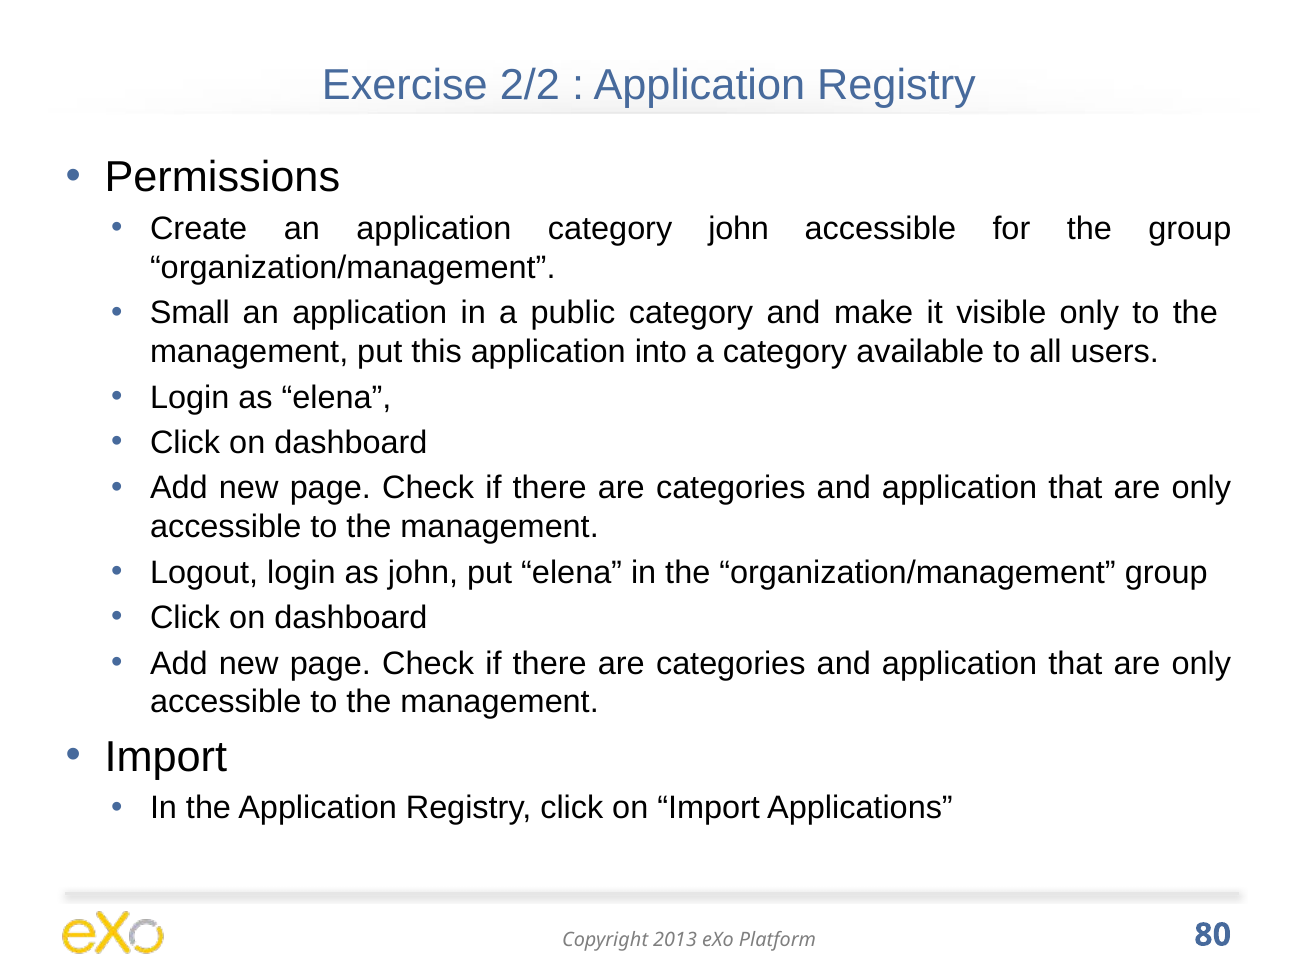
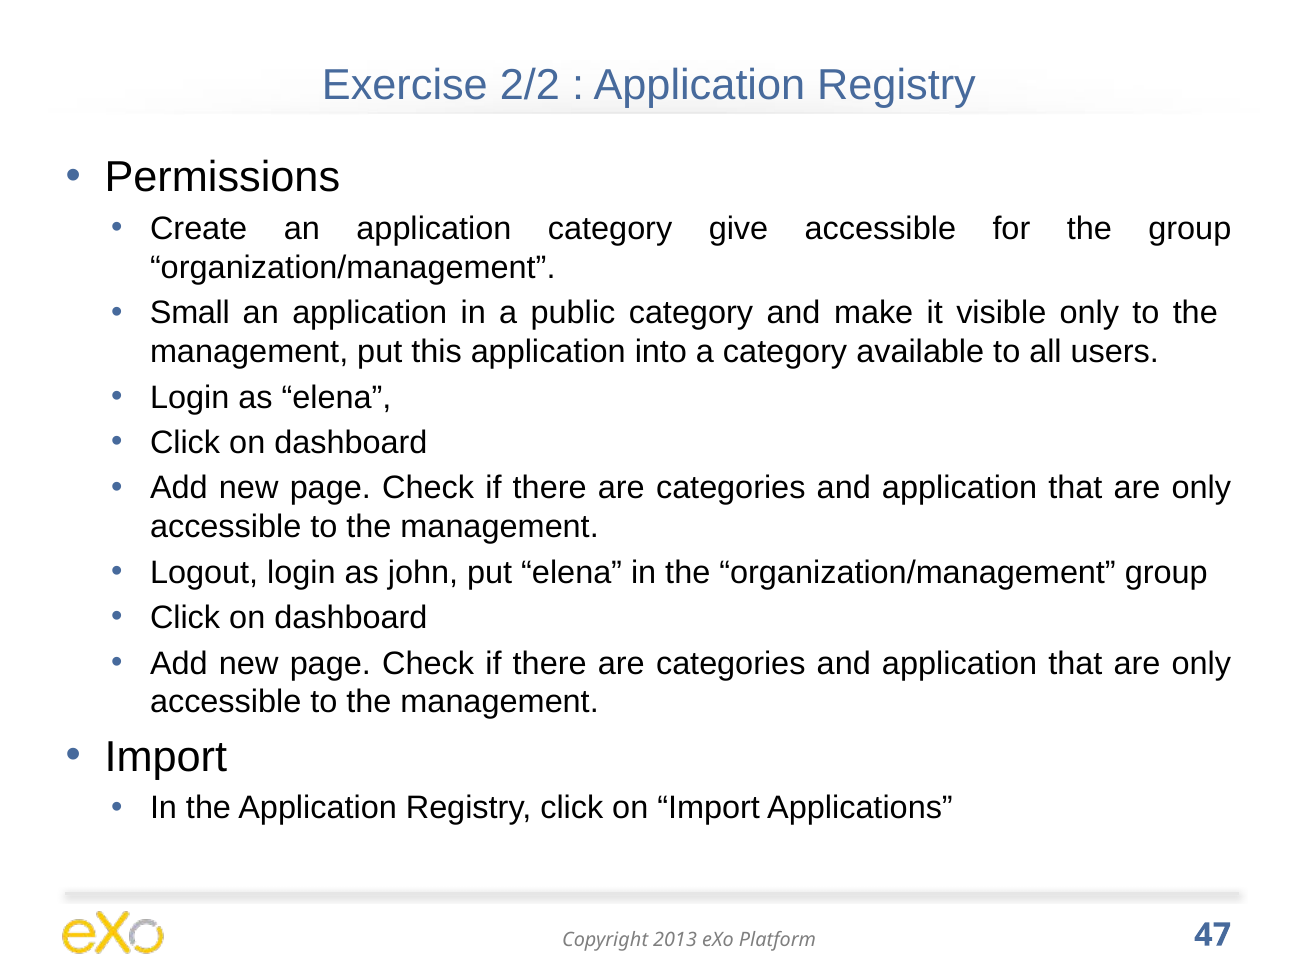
category john: john -> give (739, 229)
80: 80 -> 47 (1213, 935)
